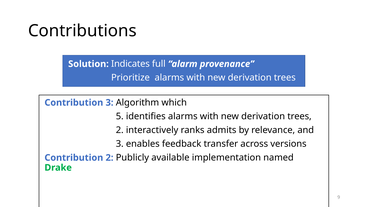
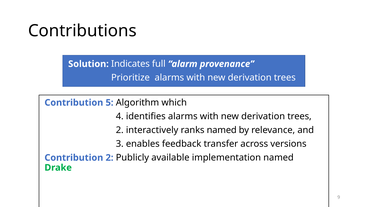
Contribution 3: 3 -> 5 (110, 103)
5: 5 -> 4 (120, 116)
ranks admits: admits -> named (222, 130)
